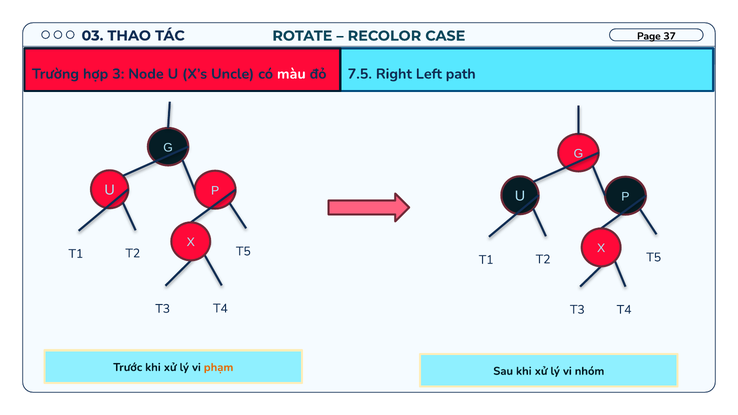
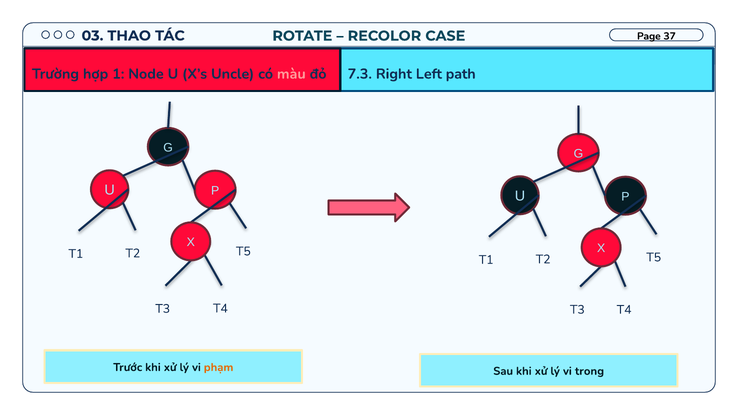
3: 3 -> 1 (118, 74)
màu colour: white -> pink (291, 74)
7.5: 7.5 -> 7.3 (360, 74)
nhóm: nhóm -> trong (589, 371)
